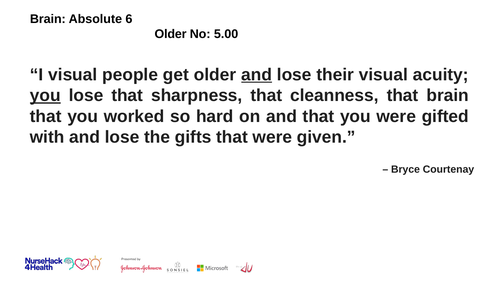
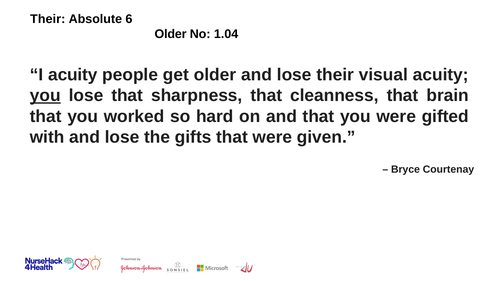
Brain: Brain -> Their (48, 19)
5.00: 5.00 -> 1.04 (226, 34)
I visual: visual -> acuity (73, 75)
and underline: present -> none (257, 75)
